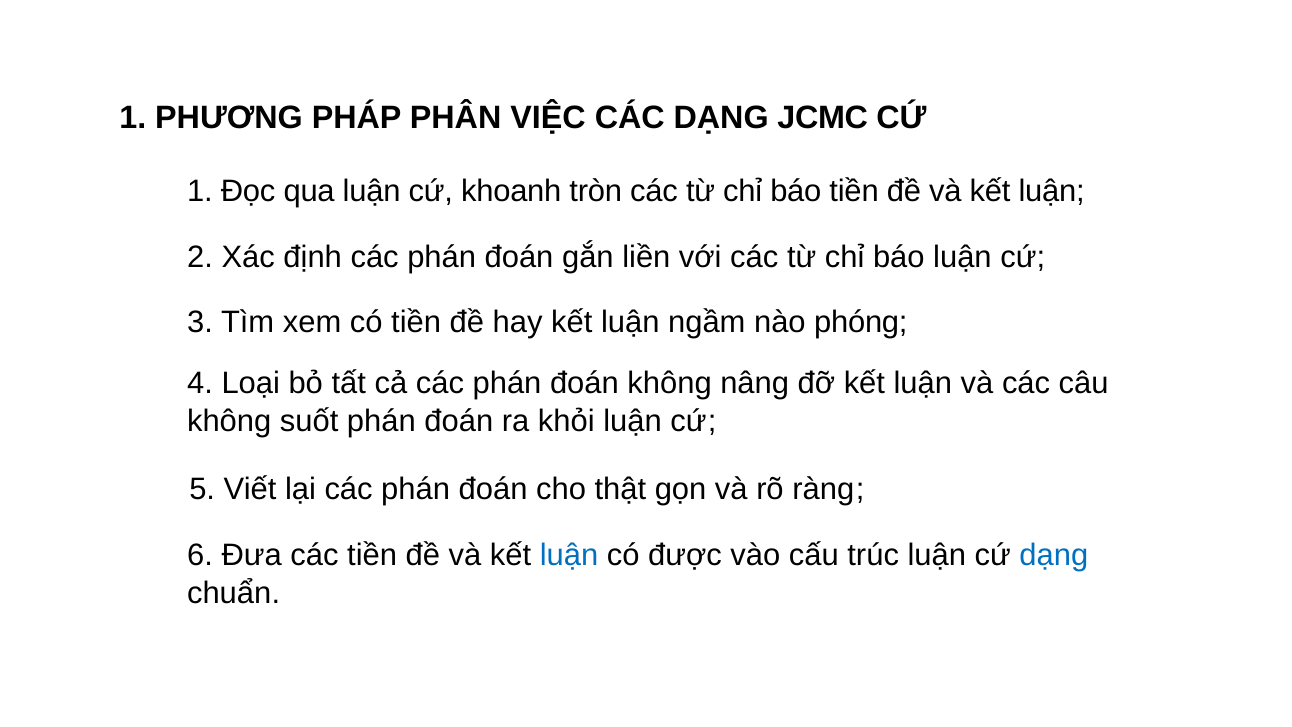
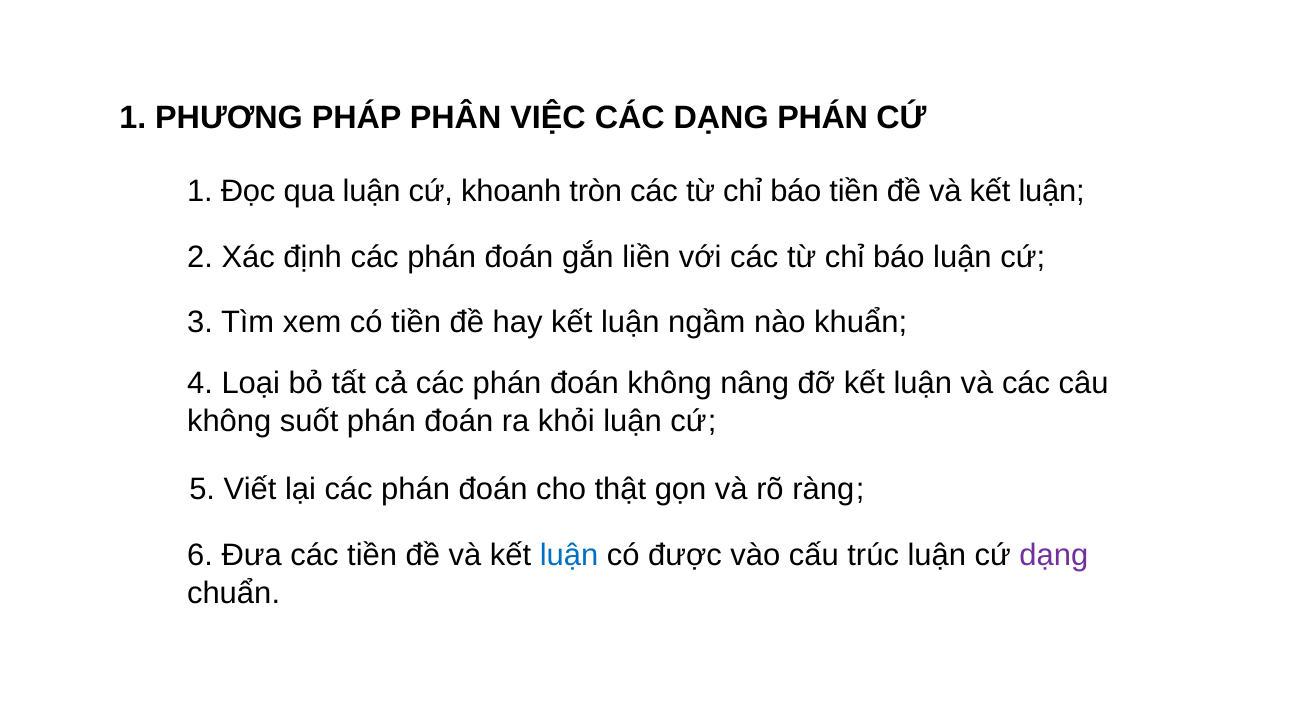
DẠNG JCMC: JCMC -> PHÁN (823, 118)
phóng: phóng -> khuẩn (861, 322)
dạng colour: blue -> purple (1054, 555)
